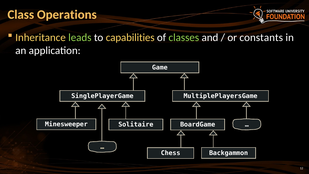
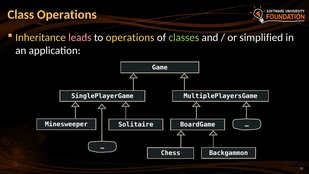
leads colour: light green -> pink (80, 37)
to capabilities: capabilities -> operations (130, 37)
constants: constants -> simplified (261, 37)
